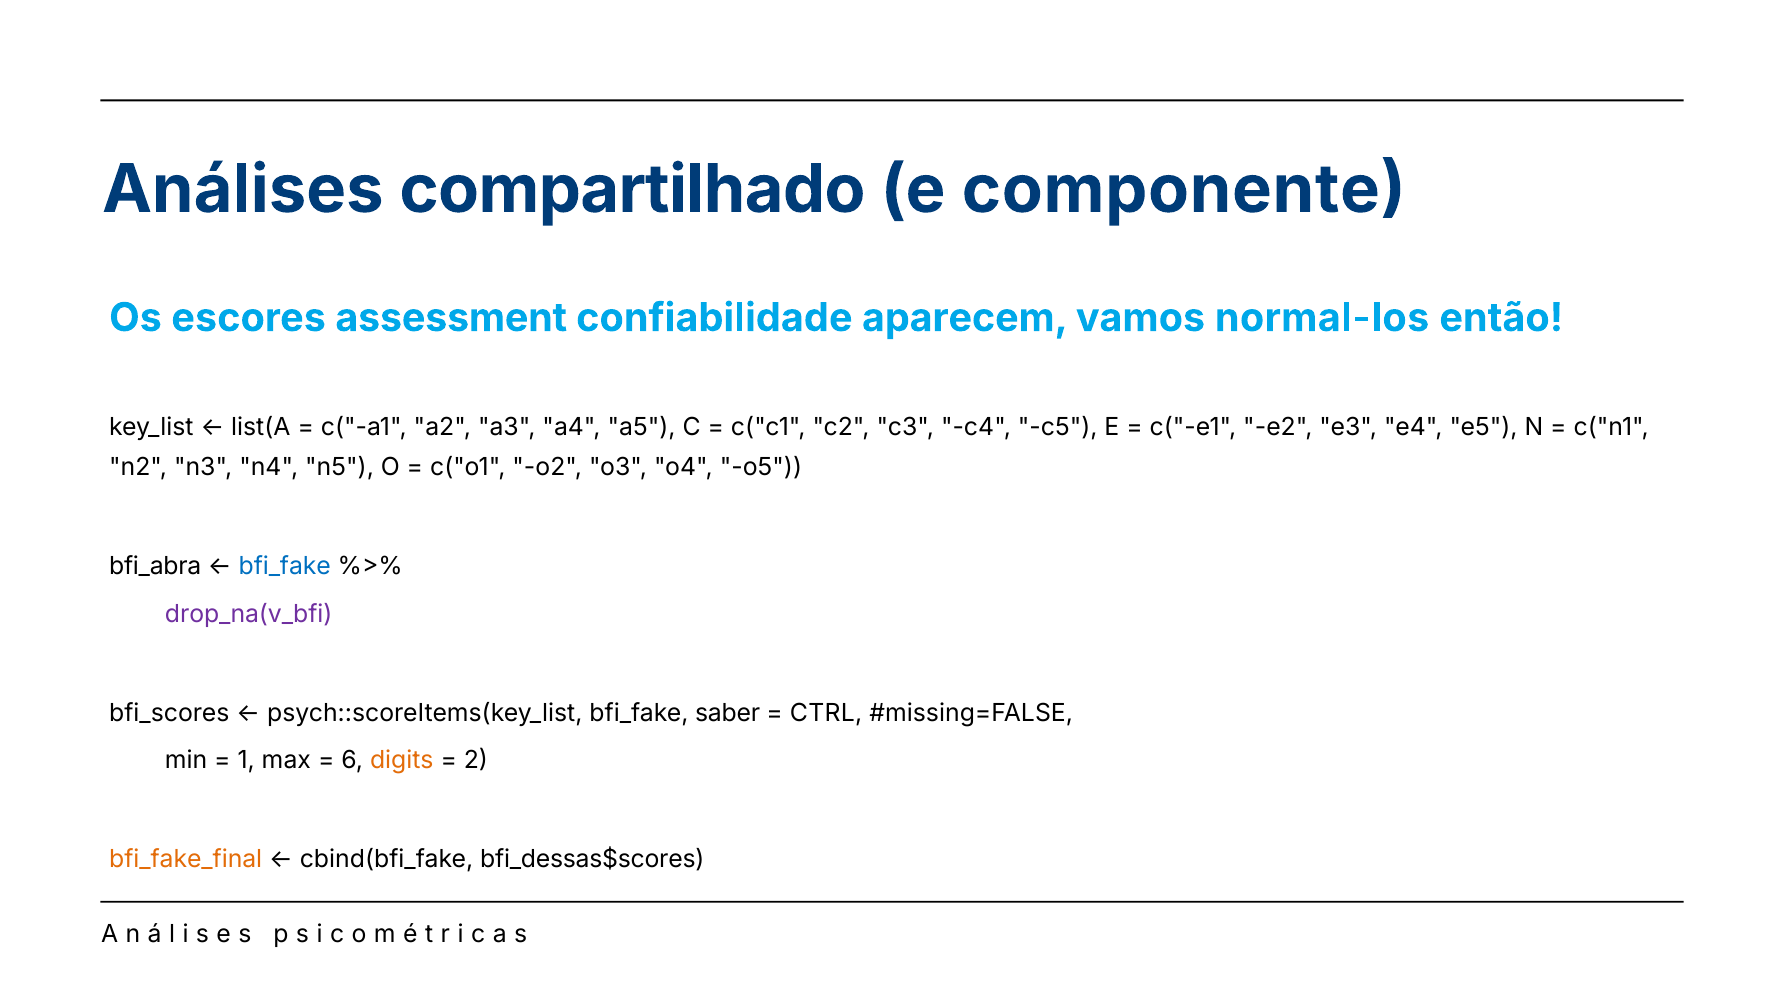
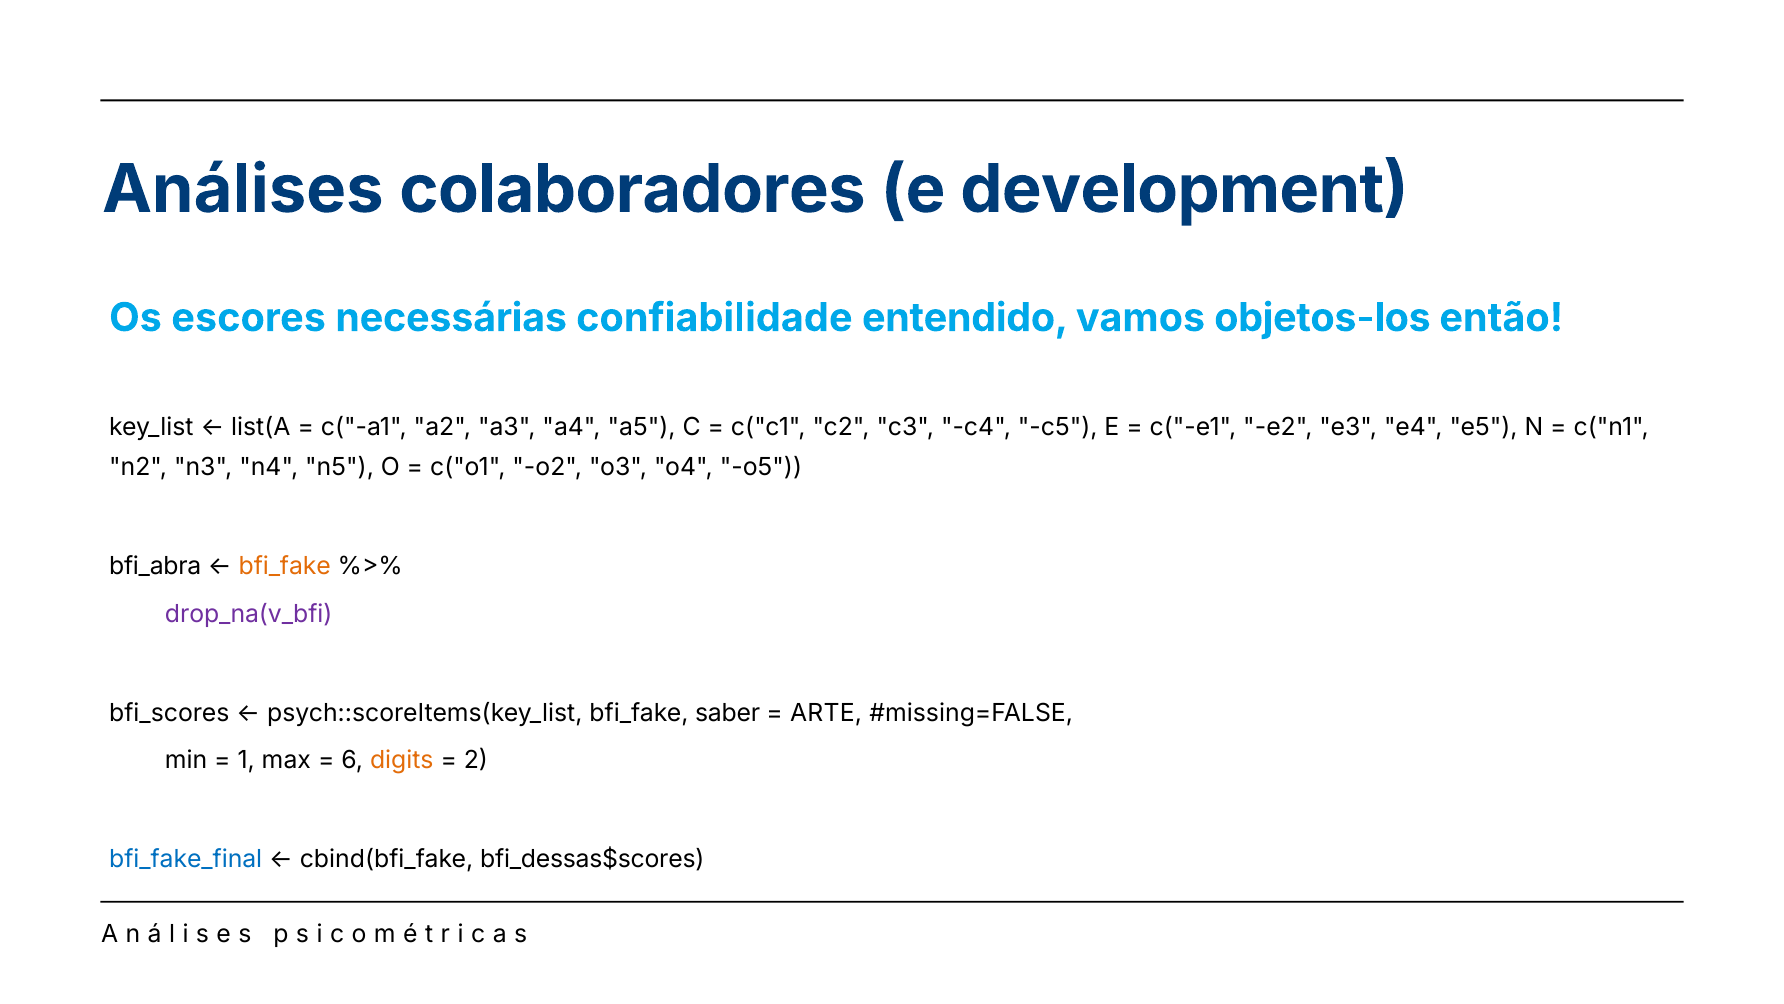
compartilhado: compartilhado -> colaboradores (632, 190)
componente: componente -> development (1184, 190)
assessment: assessment -> necessárias (451, 318)
aparecem: aparecem -> entendido (965, 318)
normal-los: normal-los -> objetos-los (1322, 318)
bfi_fake colour: blue -> orange (285, 566)
CTRL: CTRL -> ARTE (826, 713)
bfi_fake_final colour: orange -> blue (186, 859)
